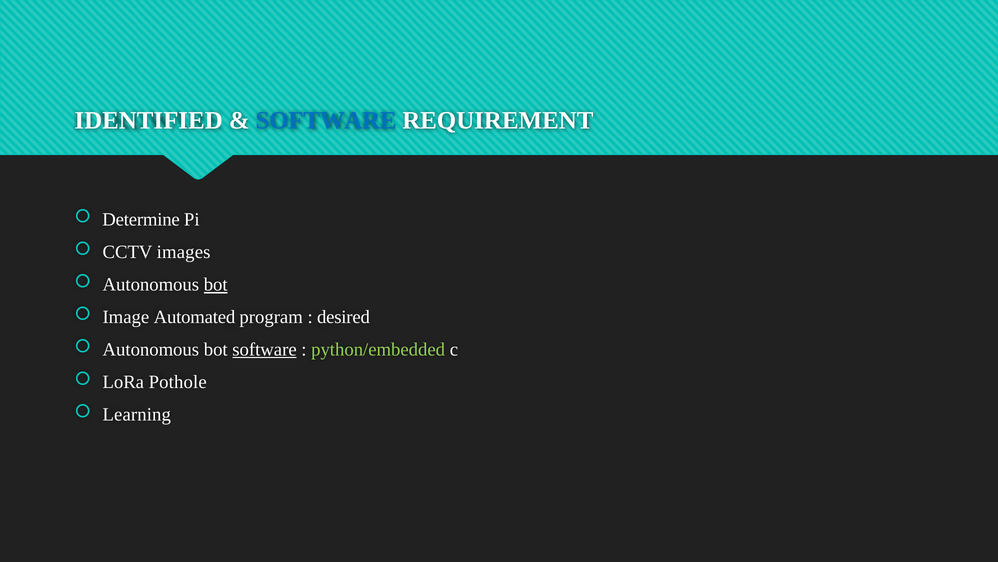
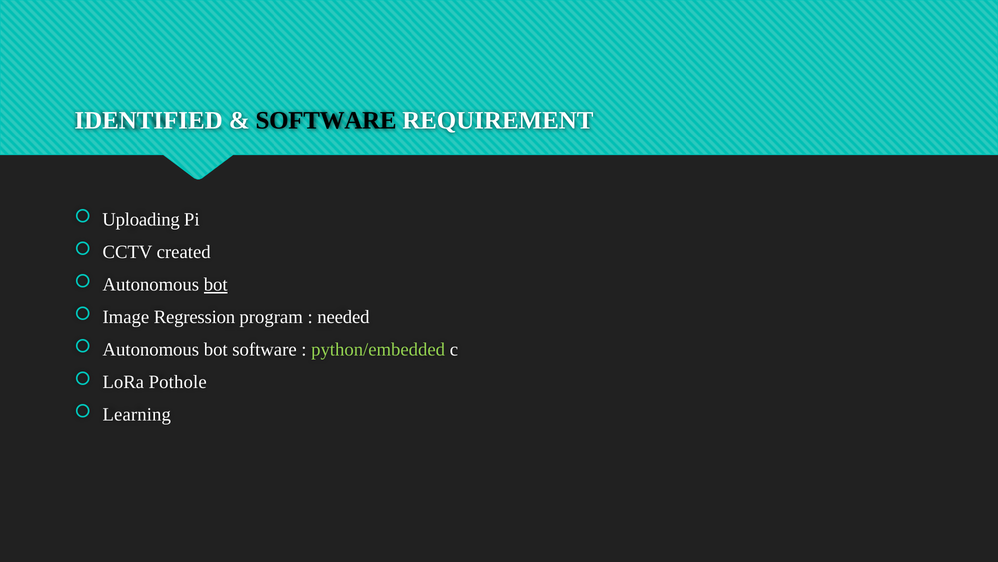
SOFTWARE colour: blue -> black (326, 120)
Determine: Determine -> Uploading (141, 219)
images: images -> created (184, 252)
Automated: Automated -> Regression (194, 317)
desired: desired -> needed (343, 317)
software underline: present -> none (264, 349)
